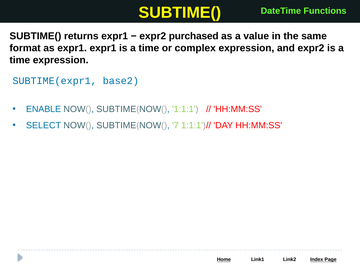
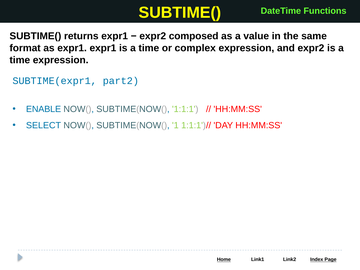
purchased: purchased -> composed (194, 36)
base2: base2 -> part2 (121, 81)
7: 7 -> 1 (175, 125)
